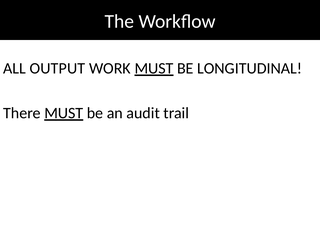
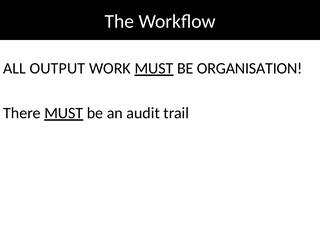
LONGITUDINAL: LONGITUDINAL -> ORGANISATION (250, 68)
